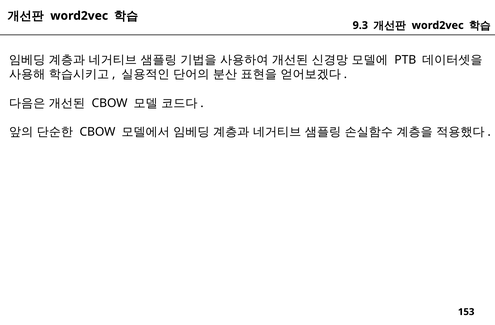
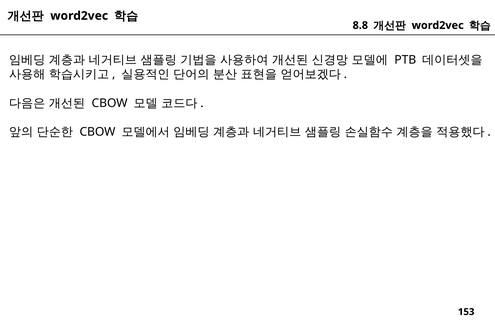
9.3: 9.3 -> 8.8 (360, 25)
